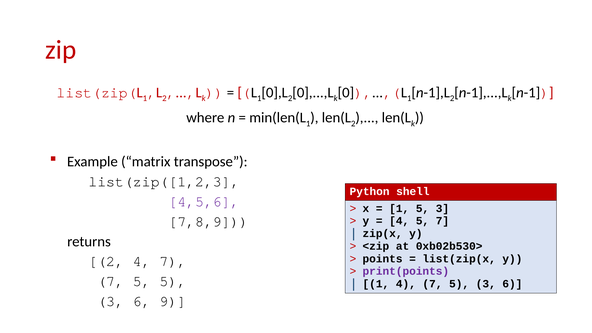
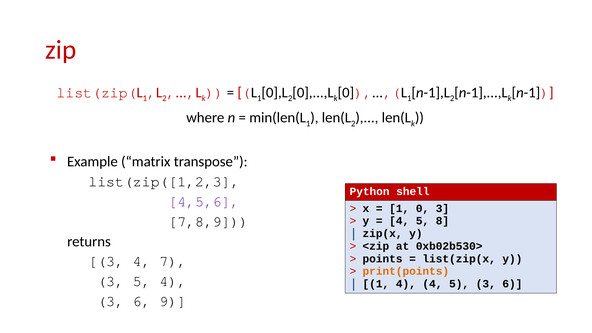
1 5: 5 -> 0 (422, 208)
5 7: 7 -> 8 (442, 221)
2: 2 -> 3 (106, 261)
print(points colour: purple -> orange (406, 271)
7: 7 -> 3 (111, 281)
5 5: 5 -> 4 (173, 281)
1 4 7: 7 -> 4 (432, 284)
